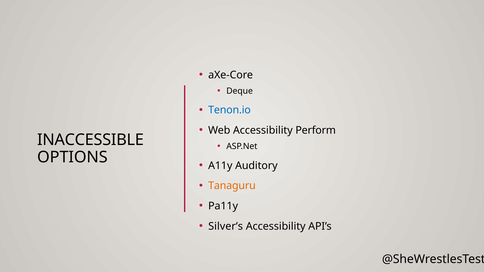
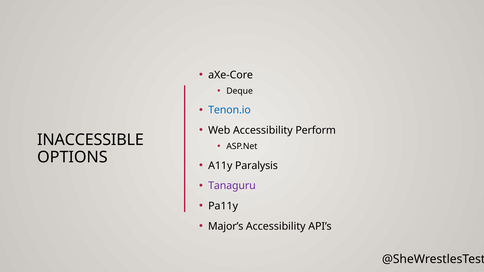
Auditory: Auditory -> Paralysis (256, 166)
Tanaguru colour: orange -> purple (232, 186)
Silver’s: Silver’s -> Major’s (226, 227)
